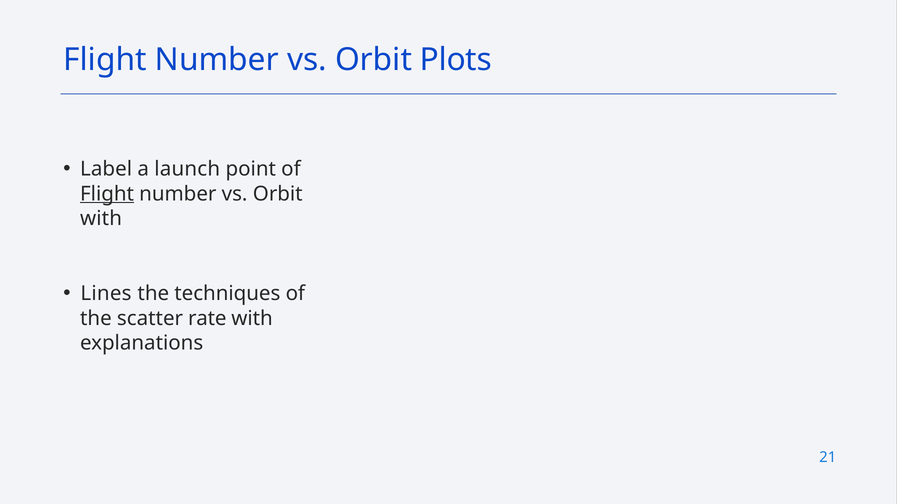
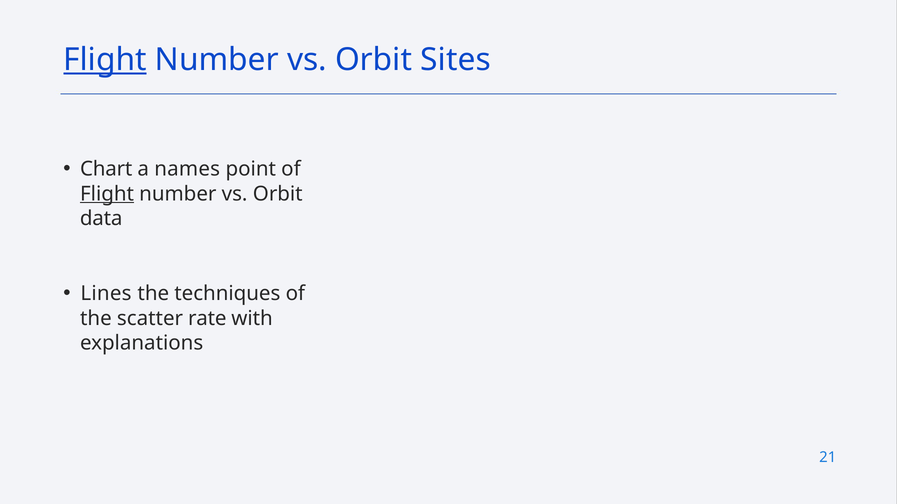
Flight underline: none -> present (105, 60)
Plots: Plots -> Sites (456, 60)
Label: Label -> Chart (106, 169)
launch: launch -> names (187, 169)
with: with -> data (101, 219)
